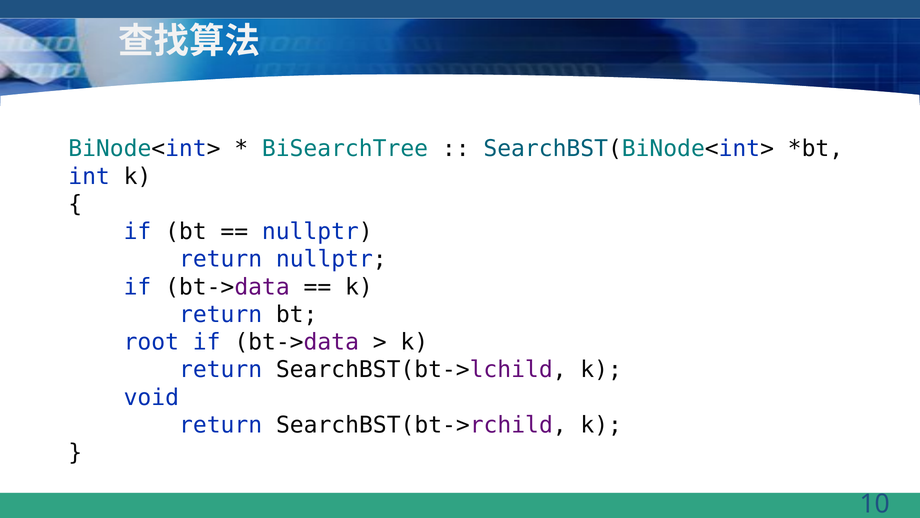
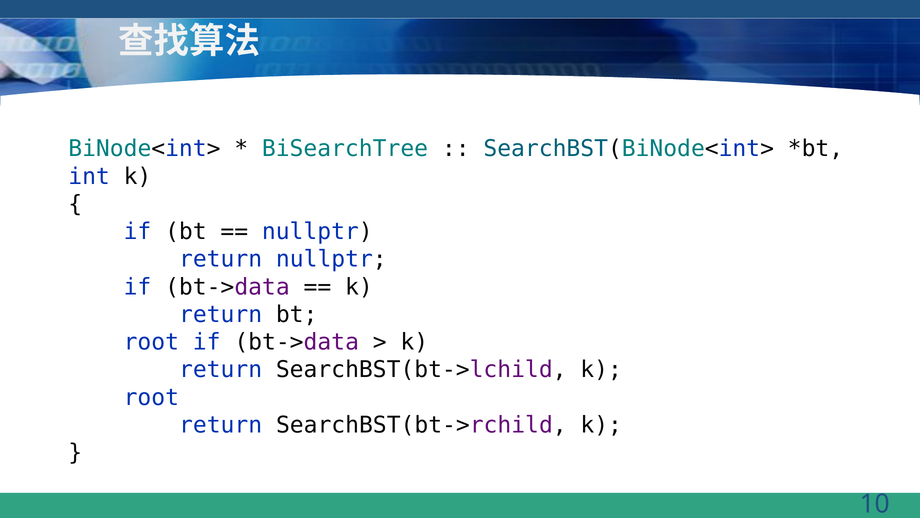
void: void -> root (151, 397)
